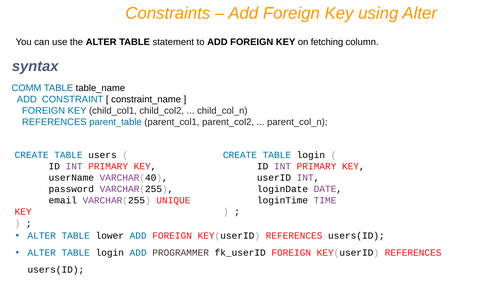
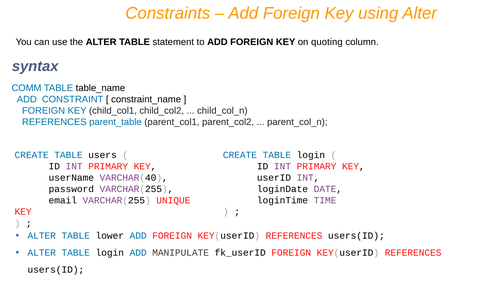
fetching: fetching -> quoting (327, 42)
PROGRAMMER: PROGRAMMER -> MANIPULATE (181, 252)
